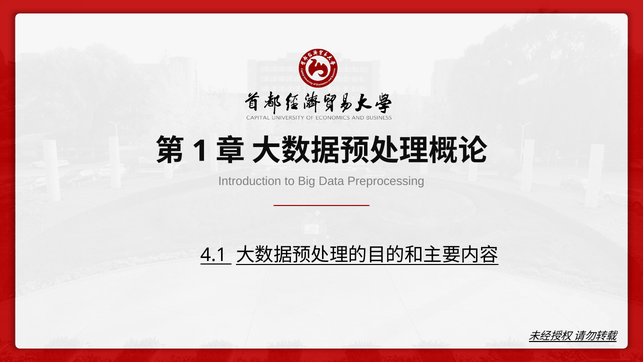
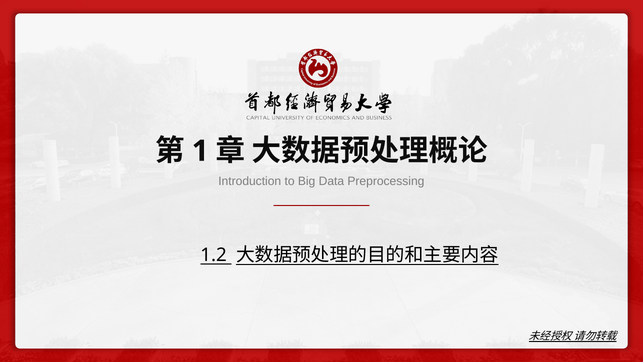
4.1: 4.1 -> 1.2 (214, 255)
